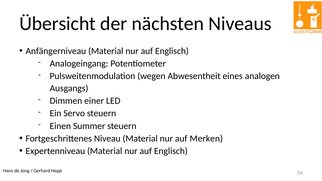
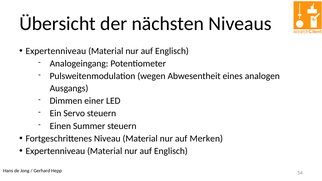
Anfängerniveau: Anfängerniveau -> Expertenniveau (56, 51)
